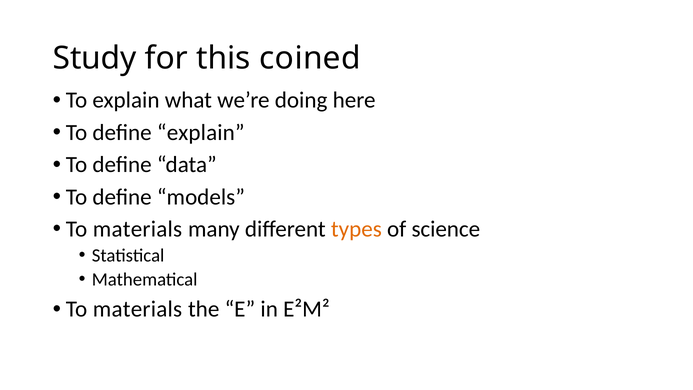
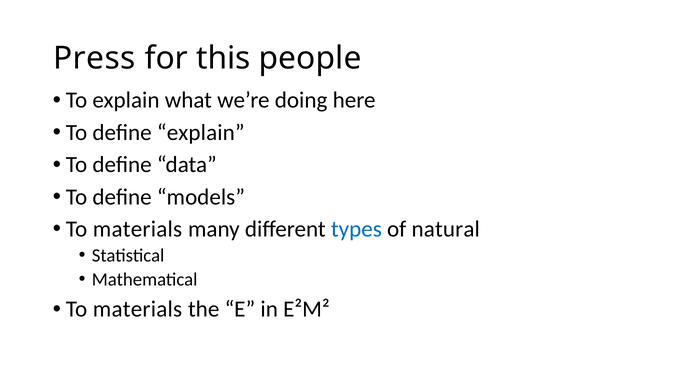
Study: Study -> Press (94, 58)
coined: coined -> people (310, 58)
types colour: orange -> blue (356, 229)
science: science -> natural (446, 229)
